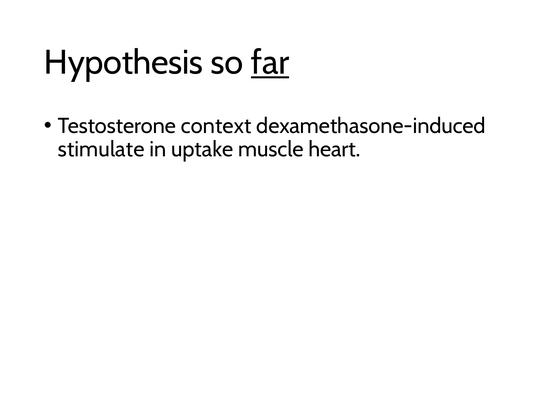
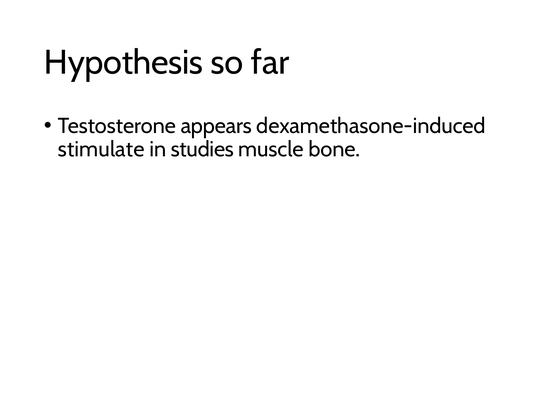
far underline: present -> none (270, 62)
context: context -> appears (216, 126)
uptake: uptake -> studies (202, 149)
heart: heart -> bone (334, 149)
